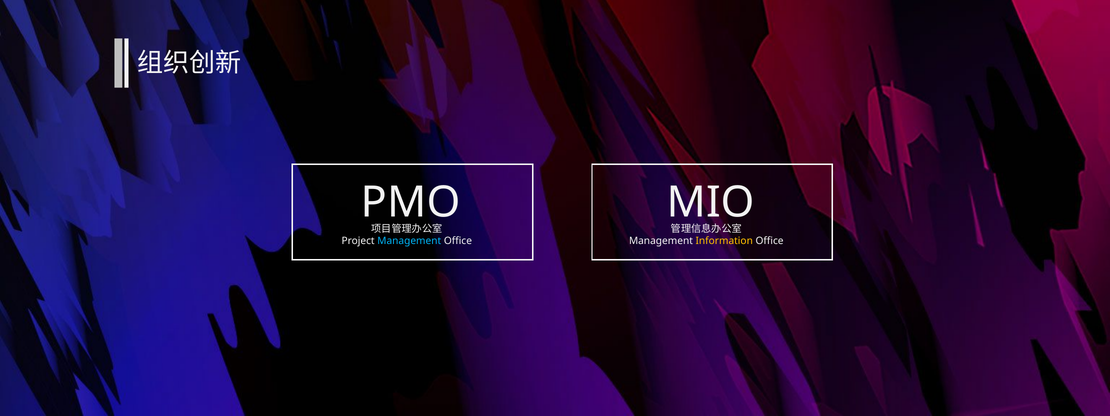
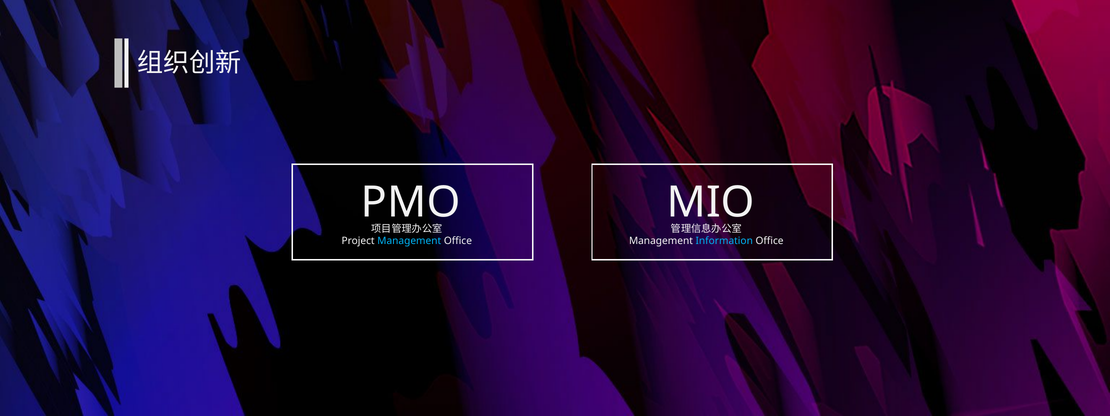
Information colour: yellow -> light blue (724, 241)
